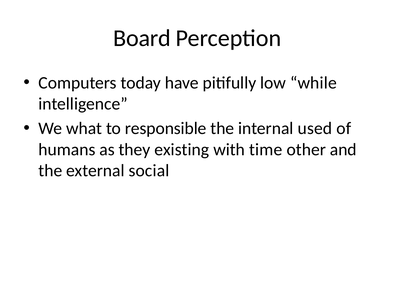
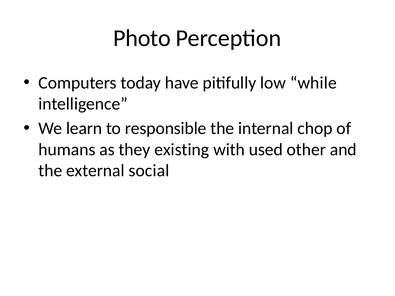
Board: Board -> Photo (142, 38)
what: what -> learn (84, 129)
used: used -> chop (315, 129)
time: time -> used (266, 150)
